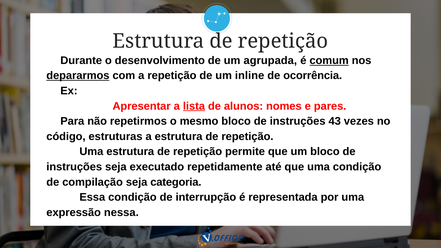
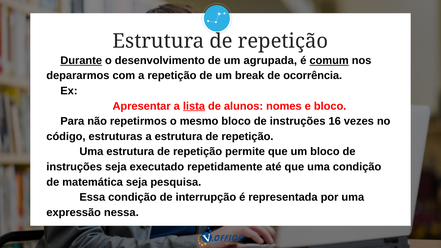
Durante underline: none -> present (81, 60)
depararmos underline: present -> none (78, 76)
inline: inline -> break (250, 76)
e pares: pares -> bloco (330, 106)
43: 43 -> 16 (335, 121)
compilação: compilação -> matemática (93, 182)
categoria: categoria -> pesquisa (176, 182)
